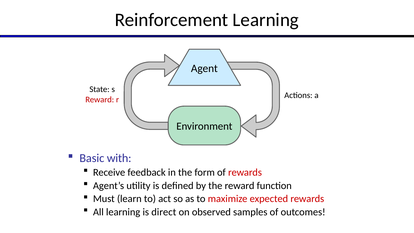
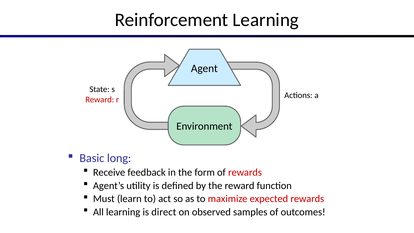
with: with -> long (119, 158)
